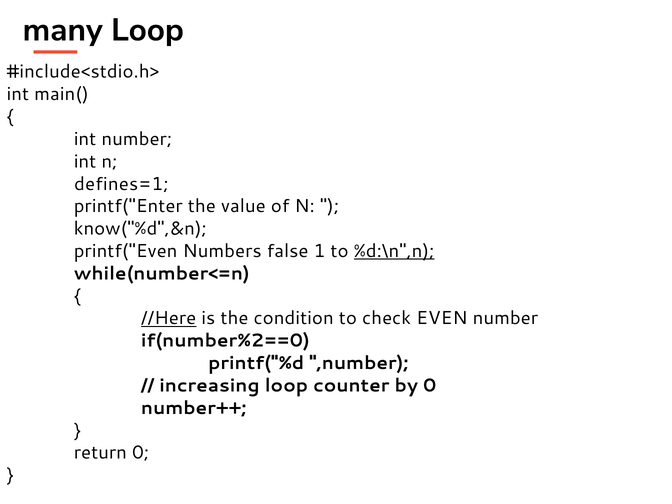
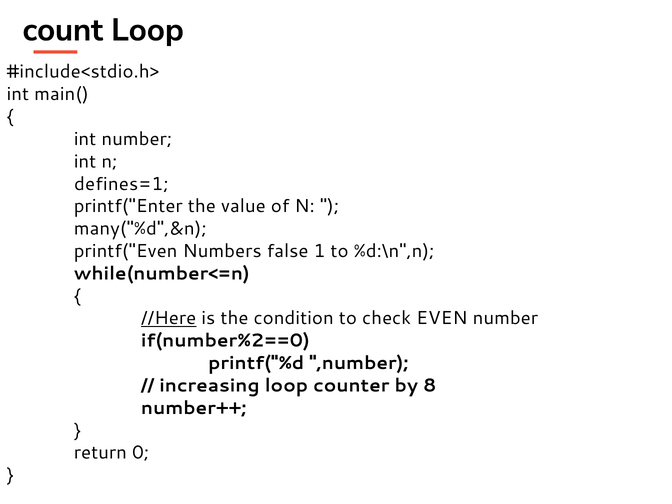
many: many -> count (63, 30)
know("%d",&n: know("%d",&n -> many("%d",&n (140, 229)
%d:\n",n underline: present -> none (394, 251)
by 0: 0 -> 8 (430, 386)
